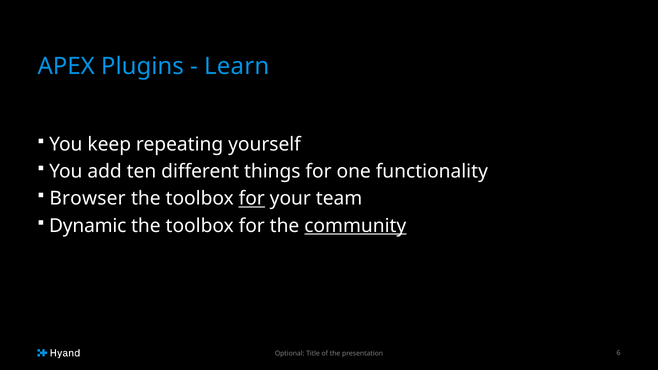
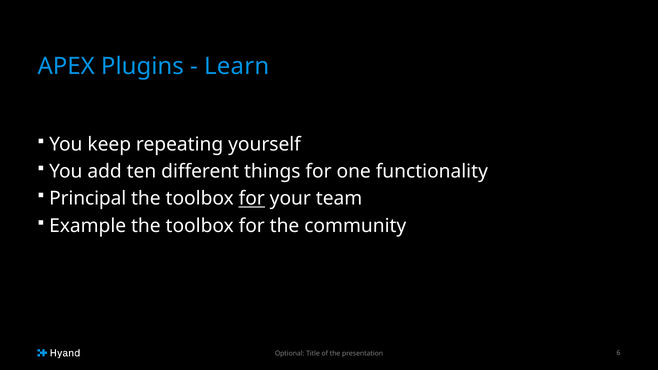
Browser: Browser -> Principal (88, 199)
Dynamic: Dynamic -> Example (88, 226)
community underline: present -> none (355, 226)
